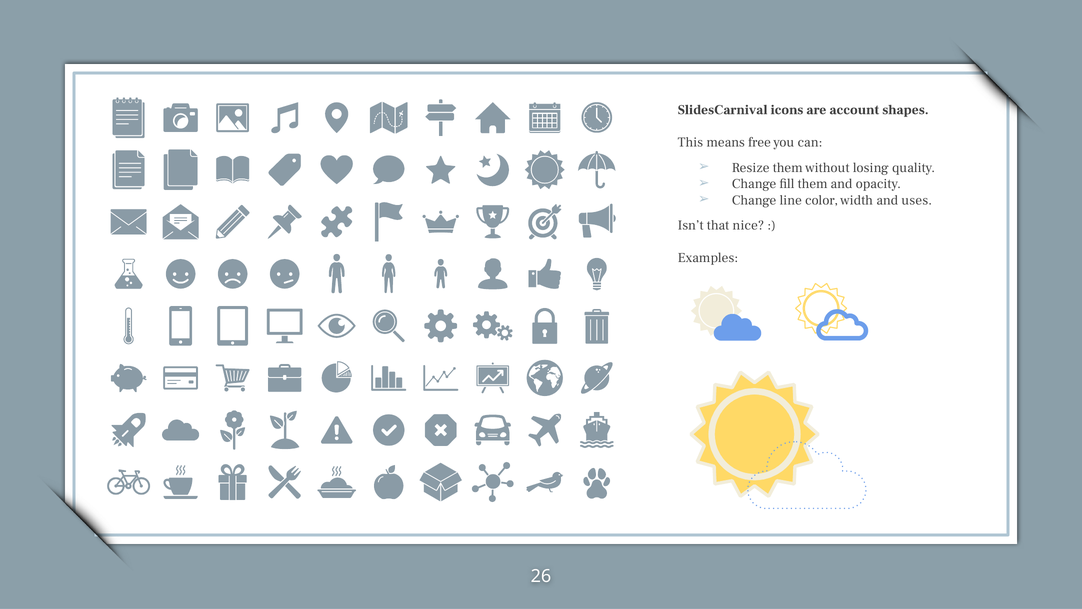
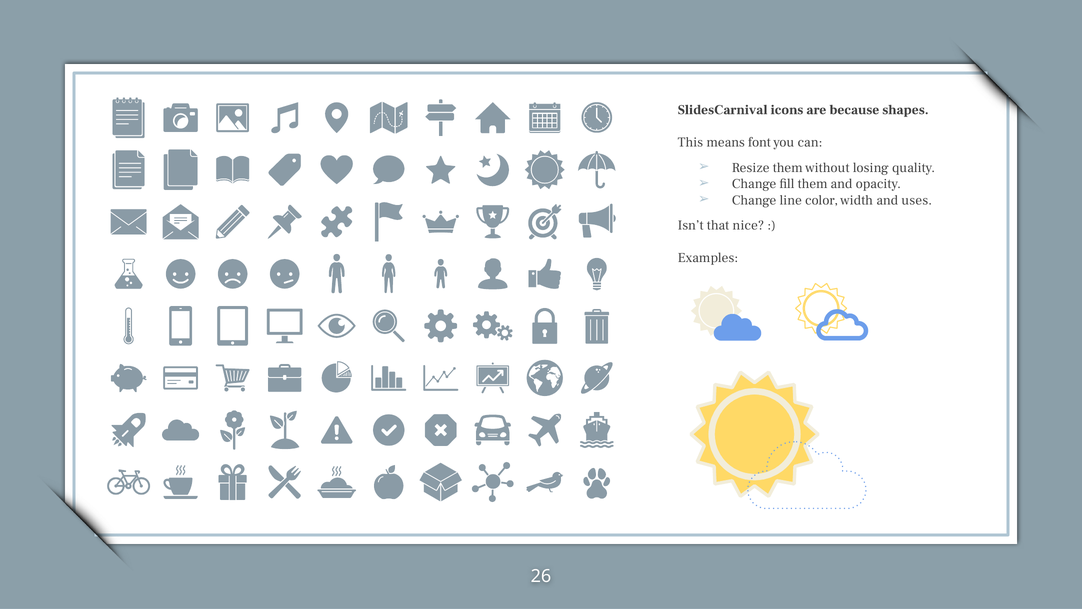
account: account -> because (854, 110)
free: free -> font (759, 142)
